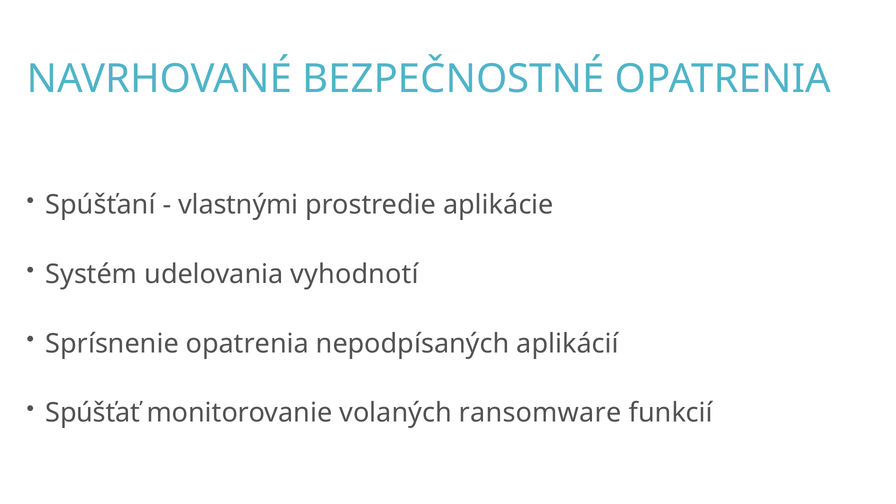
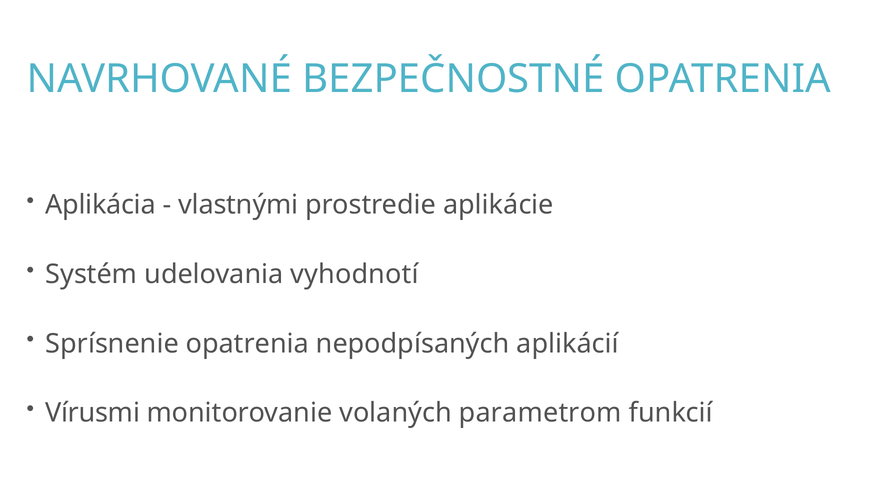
Spúšťaní: Spúšťaní -> Aplikácia (101, 205)
Spúšťať: Spúšťať -> Vírusmi (93, 413)
ransomware: ransomware -> parametrom (540, 413)
